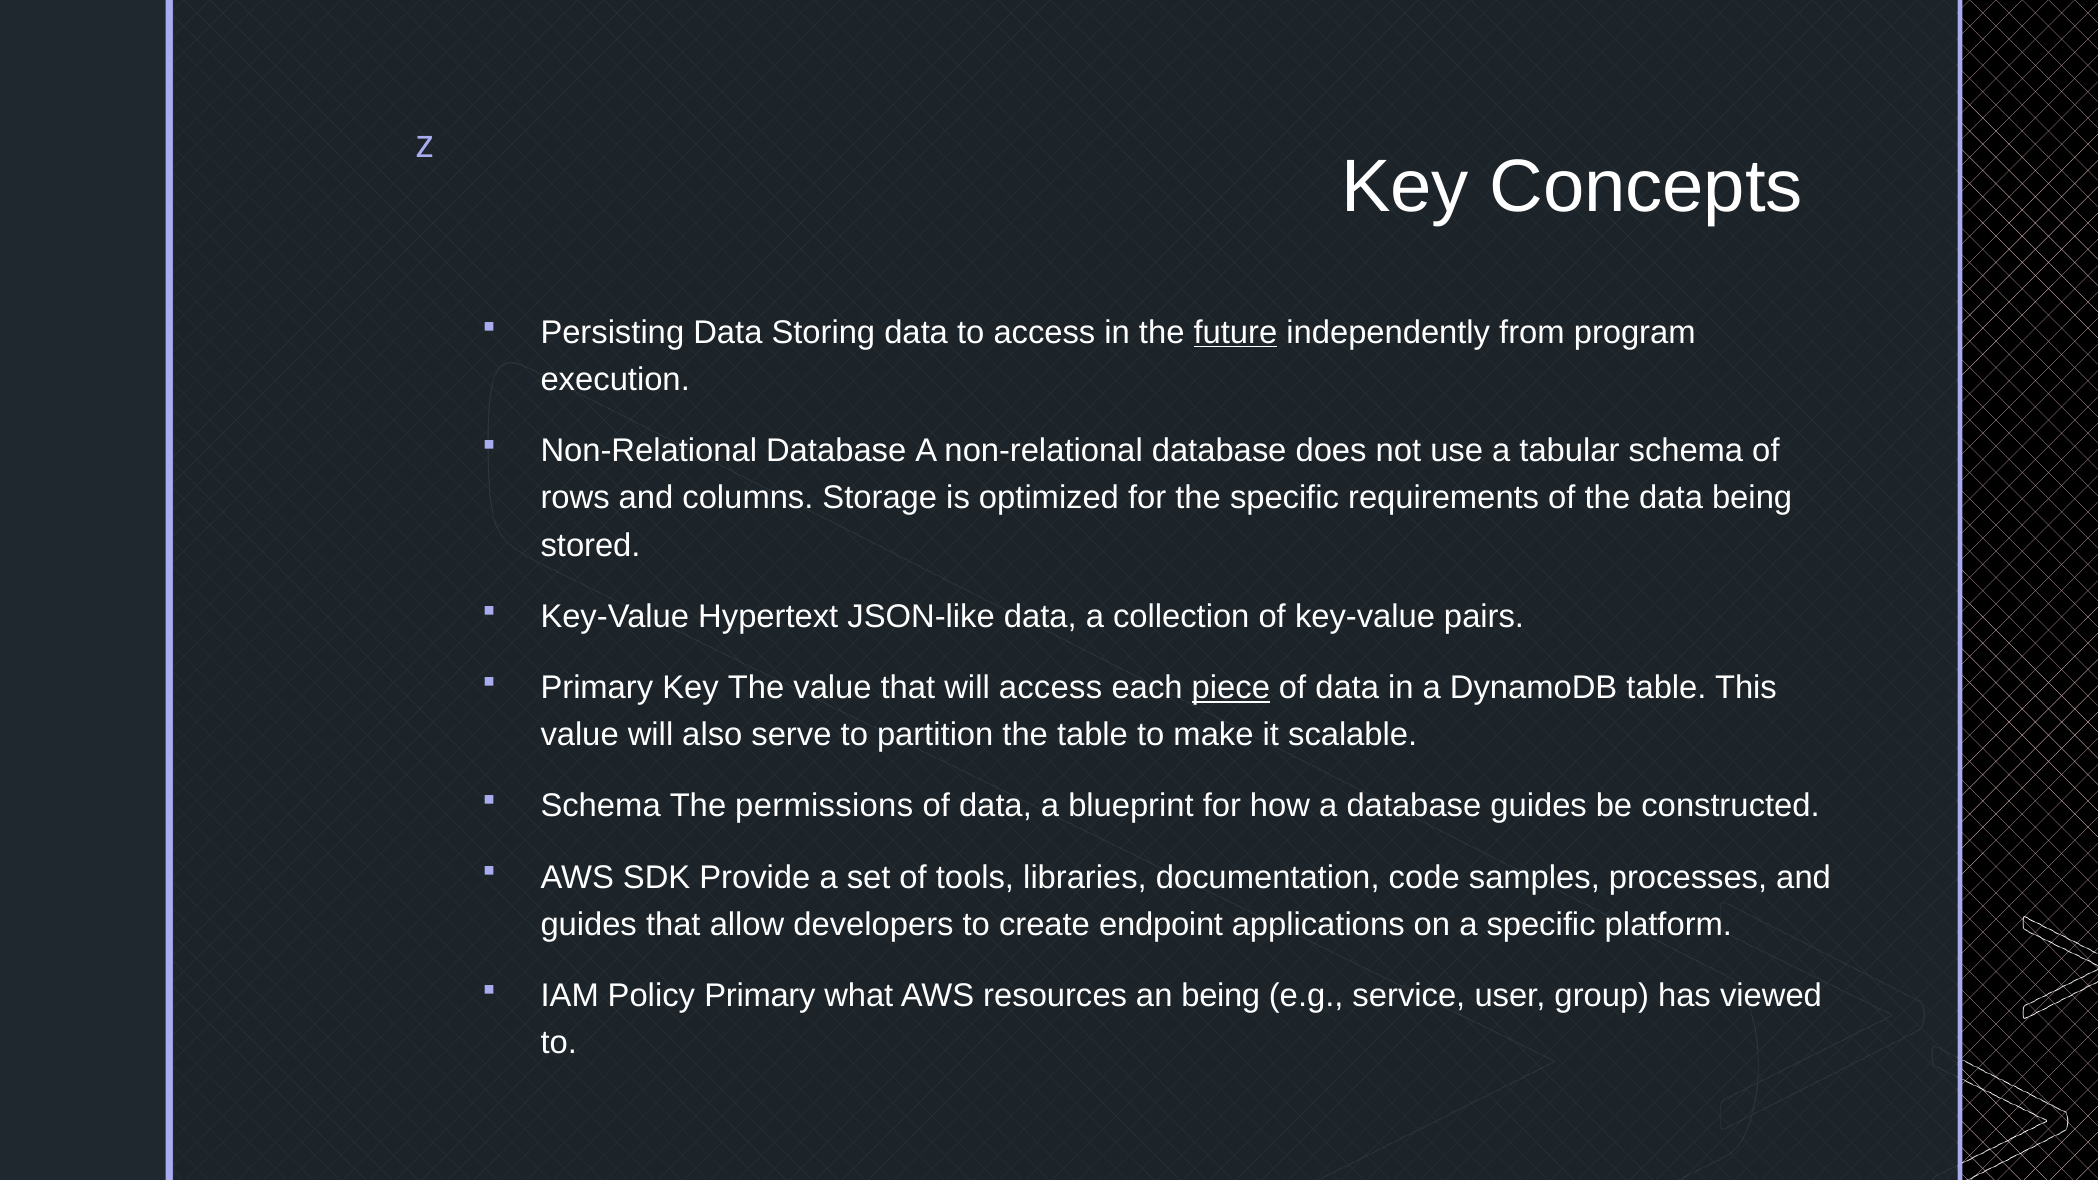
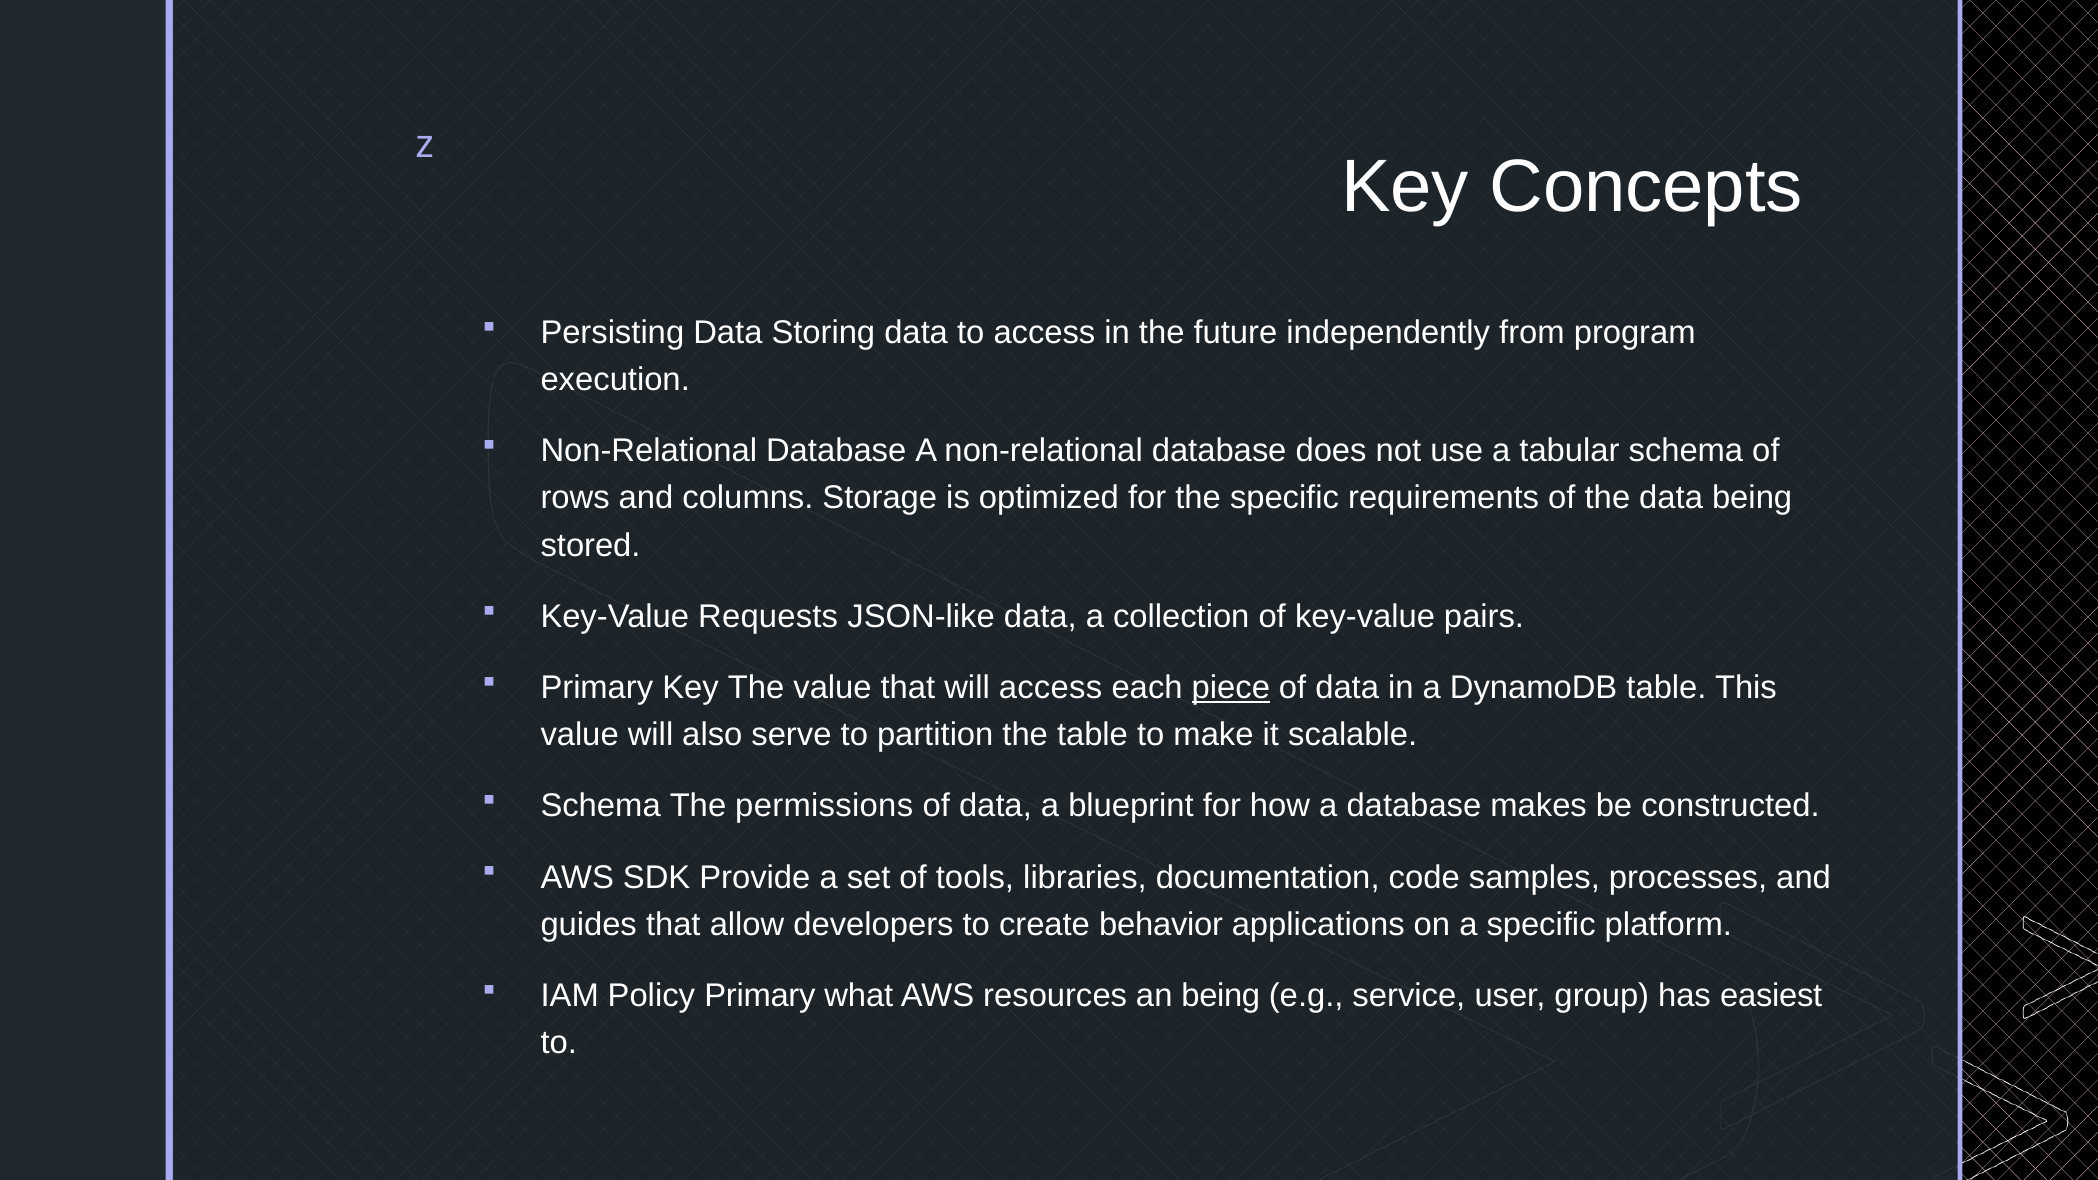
future underline: present -> none (1235, 332)
Hypertext: Hypertext -> Requests (768, 617)
database guides: guides -> makes (1539, 806)
endpoint: endpoint -> behavior (1161, 925)
viewed: viewed -> easiest (1771, 996)
